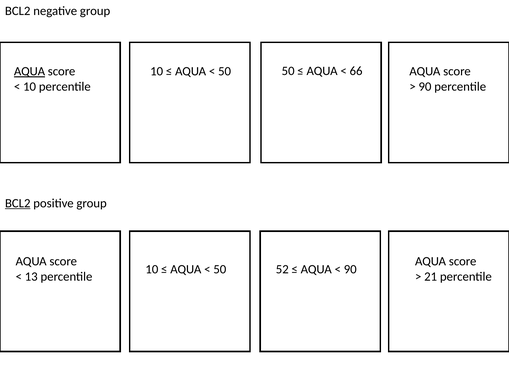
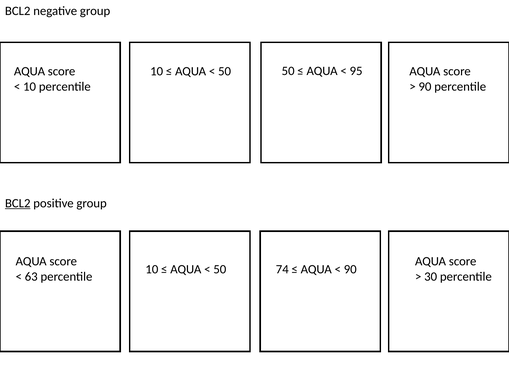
AQUA underline: present -> none (29, 71)
66: 66 -> 95 (356, 71)
52: 52 -> 74 (282, 269)
13: 13 -> 63 (31, 277)
21: 21 -> 30 (431, 277)
